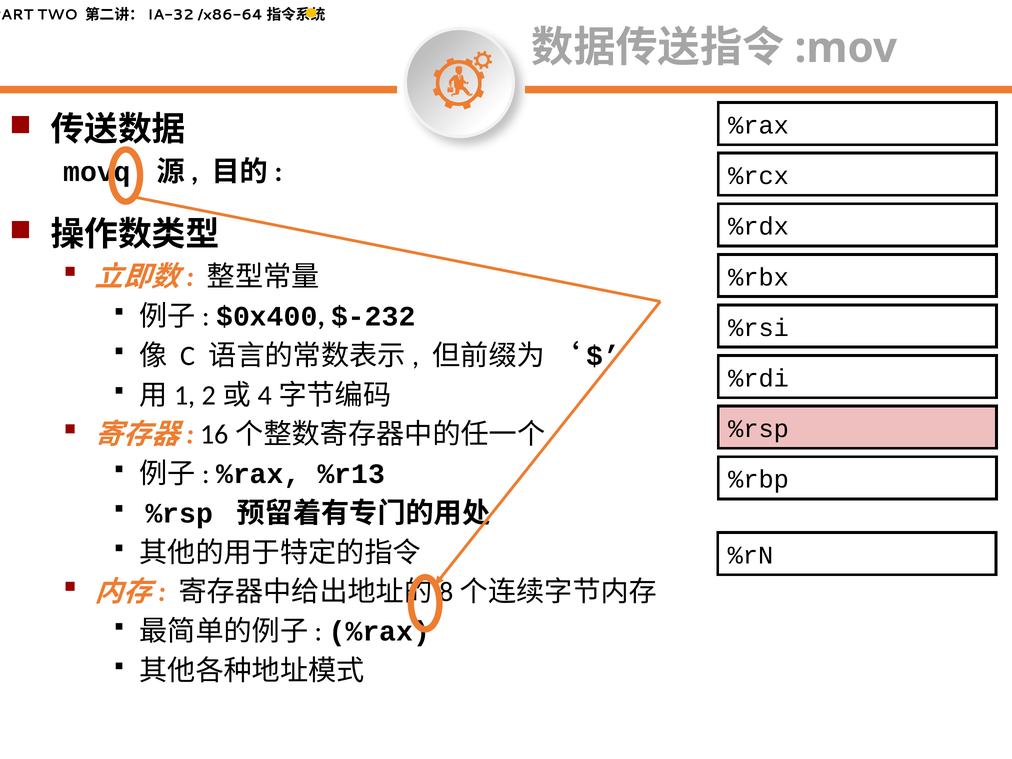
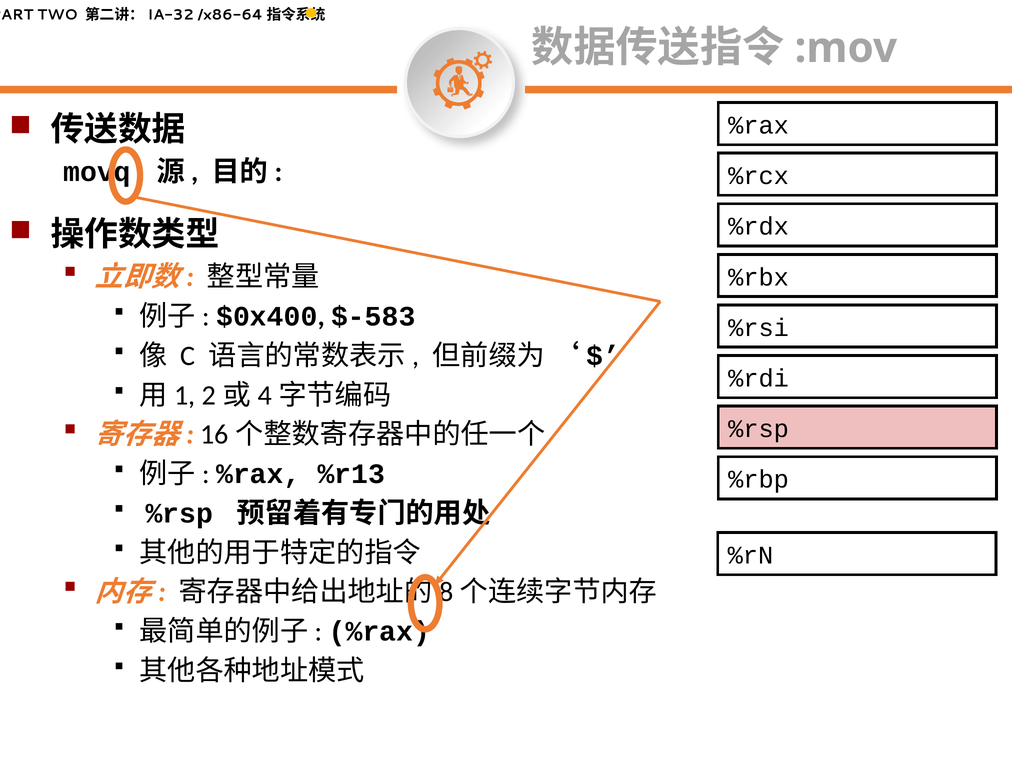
$-232: $-232 -> $-583 (373, 317)
